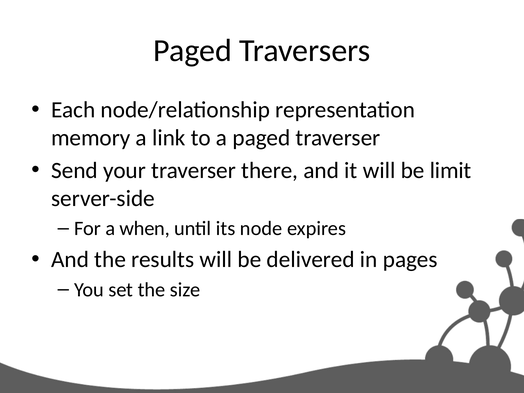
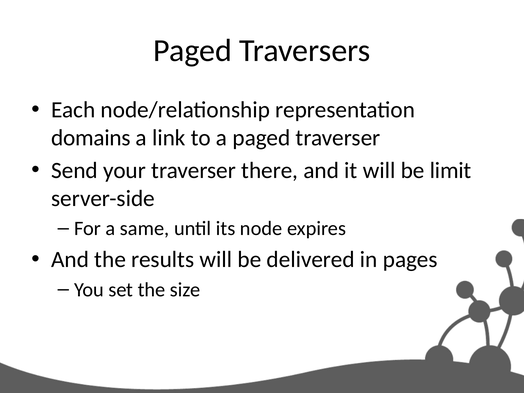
memory: memory -> domains (91, 138)
when: when -> same (145, 229)
